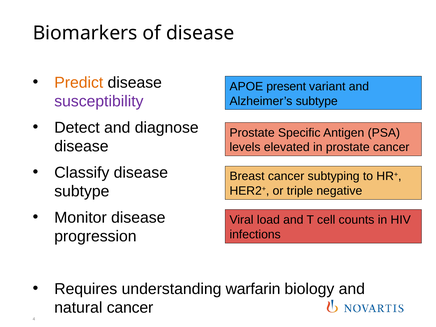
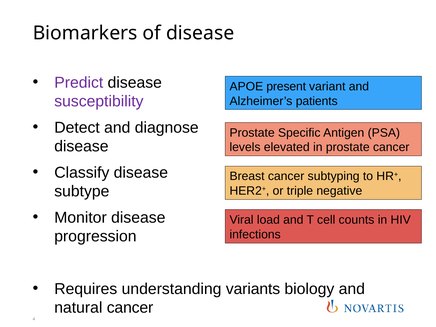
Predict colour: orange -> purple (79, 82)
Alzheimer’s subtype: subtype -> patients (317, 101)
warfarin: warfarin -> variants (253, 289)
